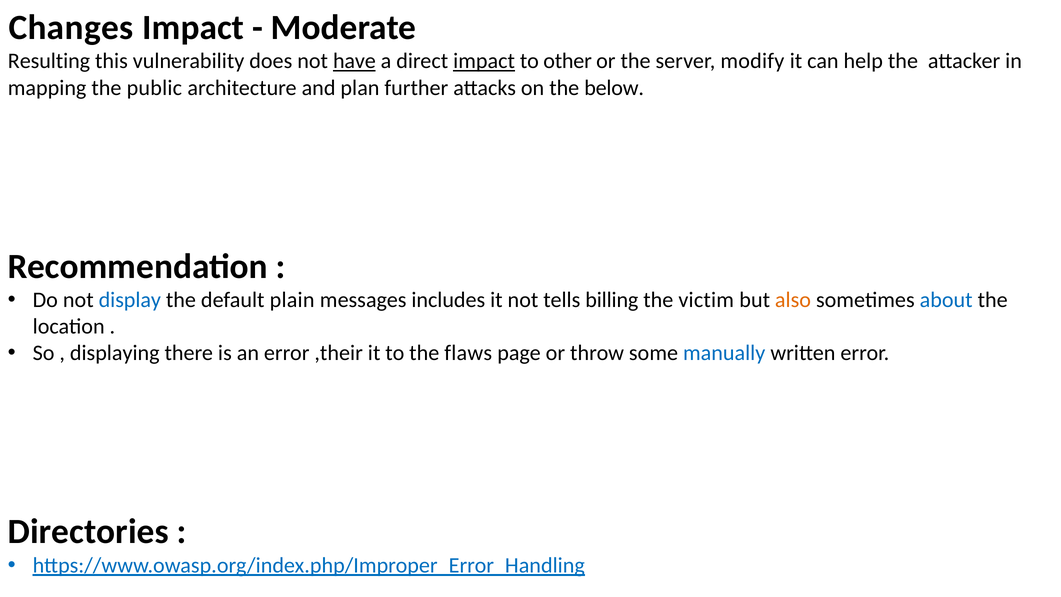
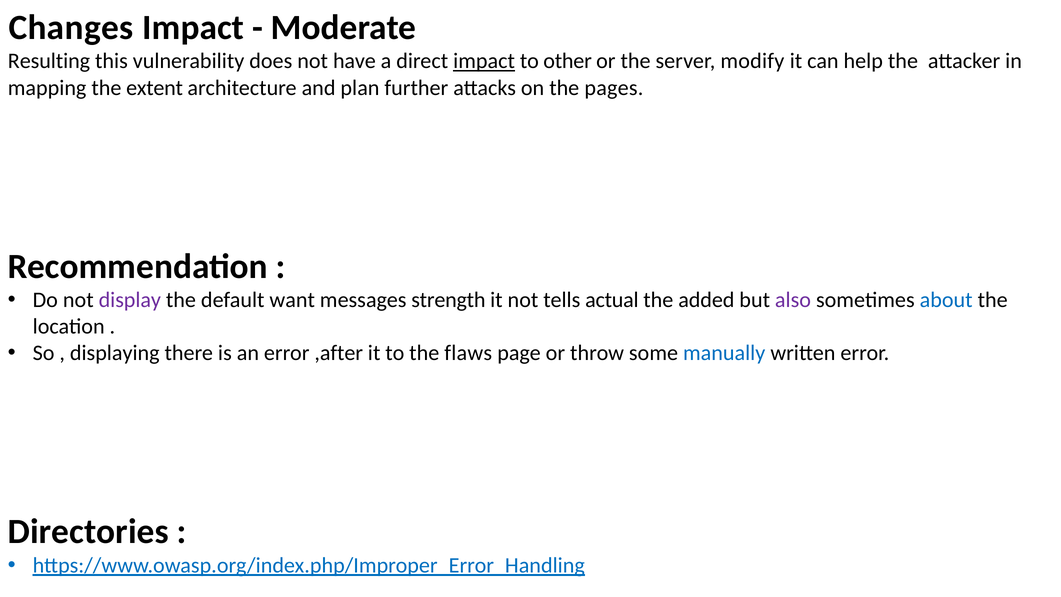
have underline: present -> none (354, 61)
public: public -> extent (155, 88)
below: below -> pages (614, 88)
display colour: blue -> purple (130, 300)
plain: plain -> want (292, 300)
includes: includes -> strength (448, 300)
billing: billing -> actual (612, 300)
victim: victim -> added (706, 300)
also colour: orange -> purple (793, 300)
,their: ,their -> ,after (339, 353)
